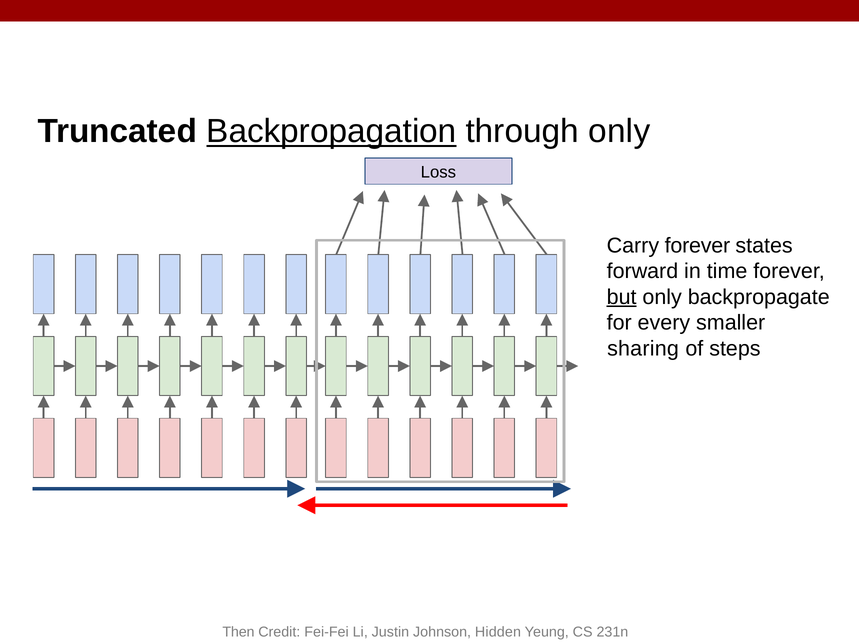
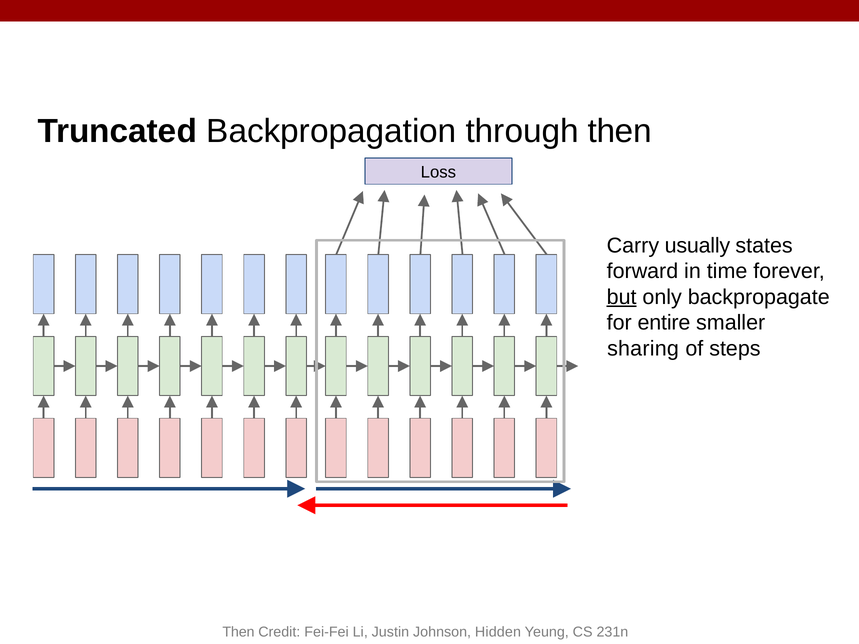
Backpropagation underline: present -> none (331, 131)
through only: only -> then (620, 131)
Carry forever: forever -> usually (697, 246)
every: every -> entire (664, 323)
